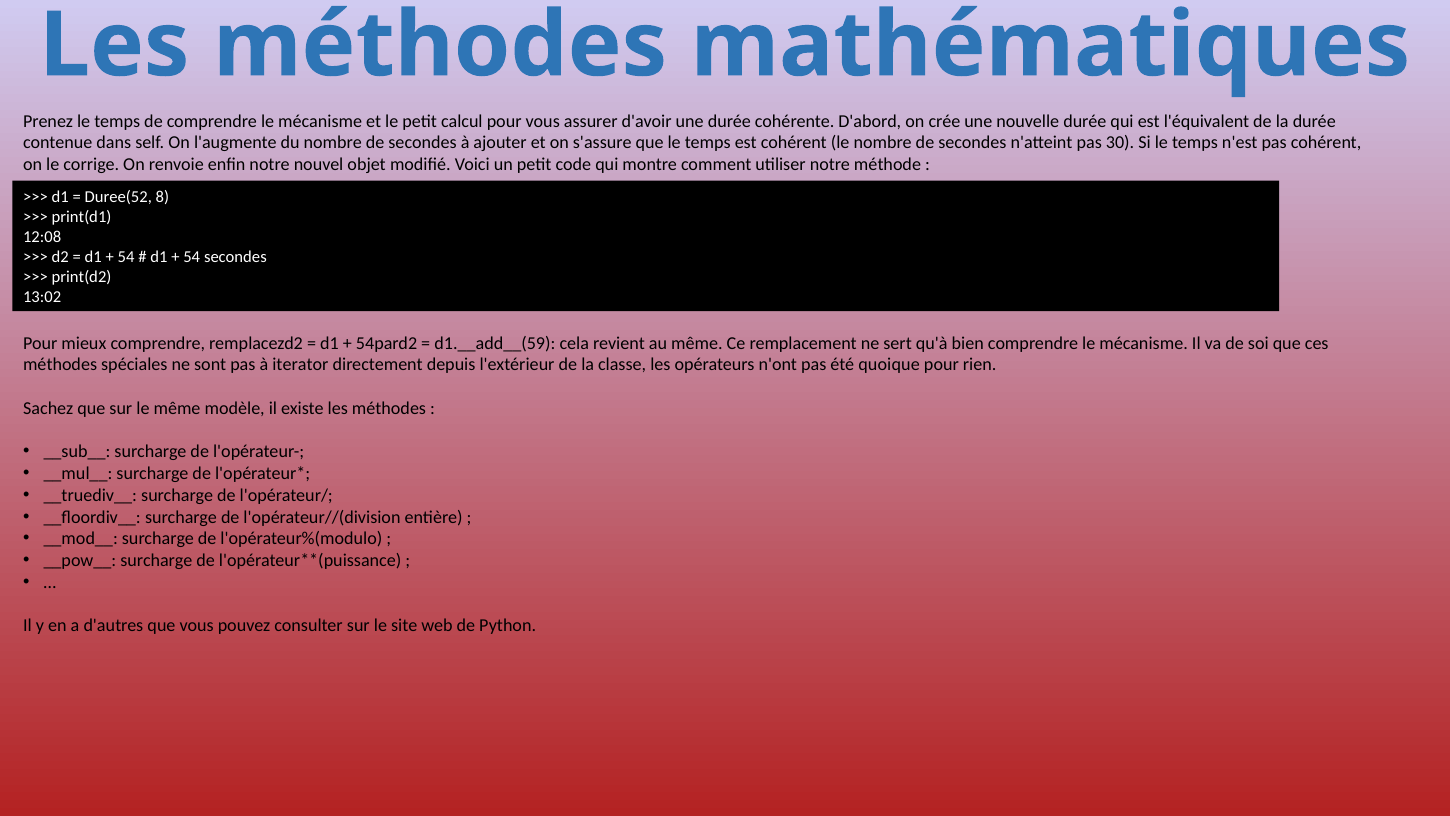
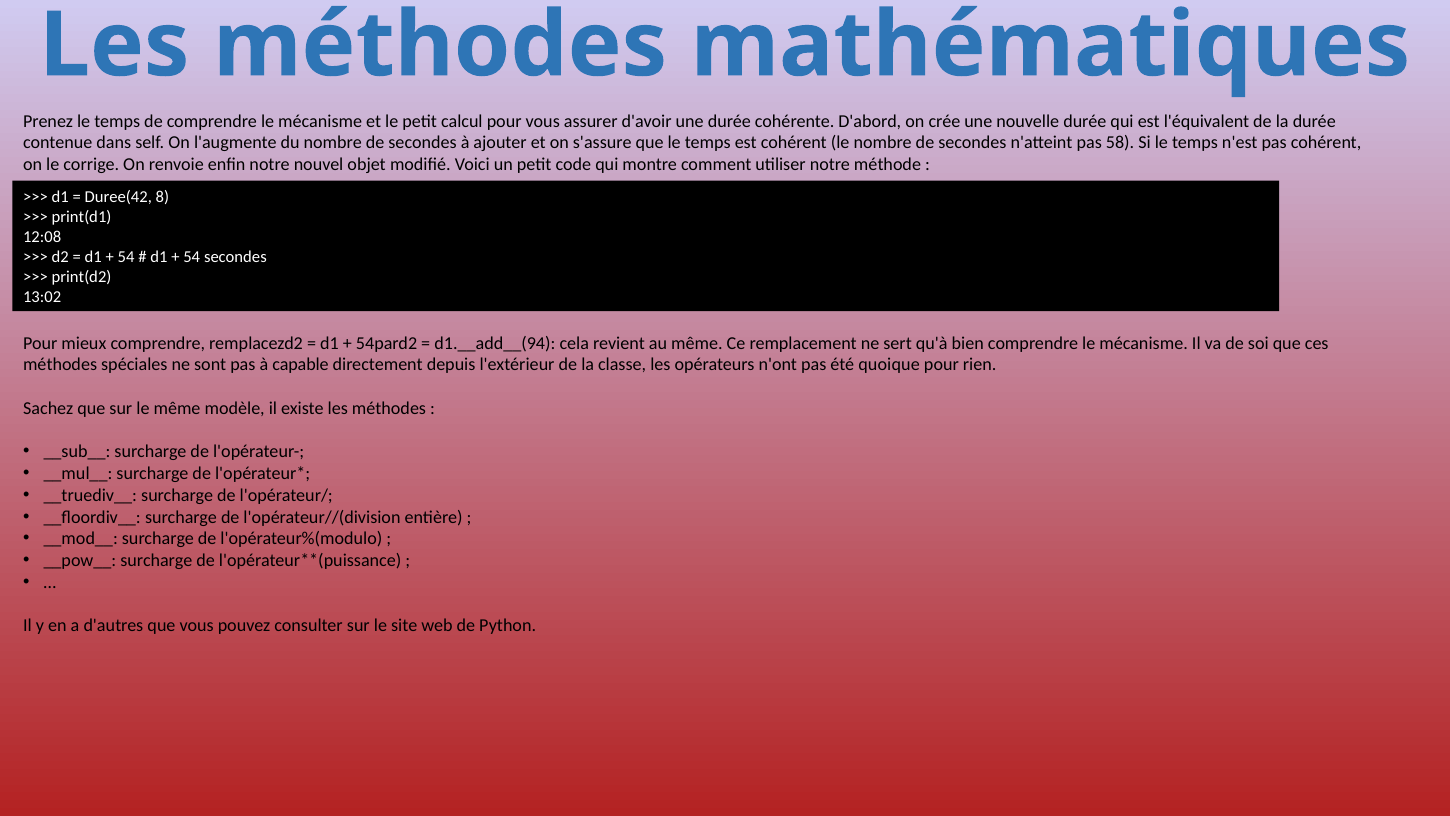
30: 30 -> 58 (1120, 143)
Duree(52: Duree(52 -> Duree(42 (118, 197)
d1.__add__(59: d1.__add__(59 -> d1.__add__(94 (495, 343)
iterator: iterator -> capable (300, 365)
